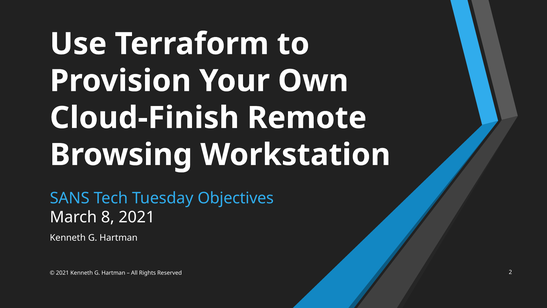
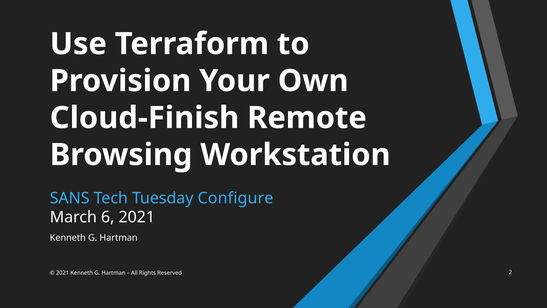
Objectives: Objectives -> Configure (235, 198)
8: 8 -> 6 (108, 217)
